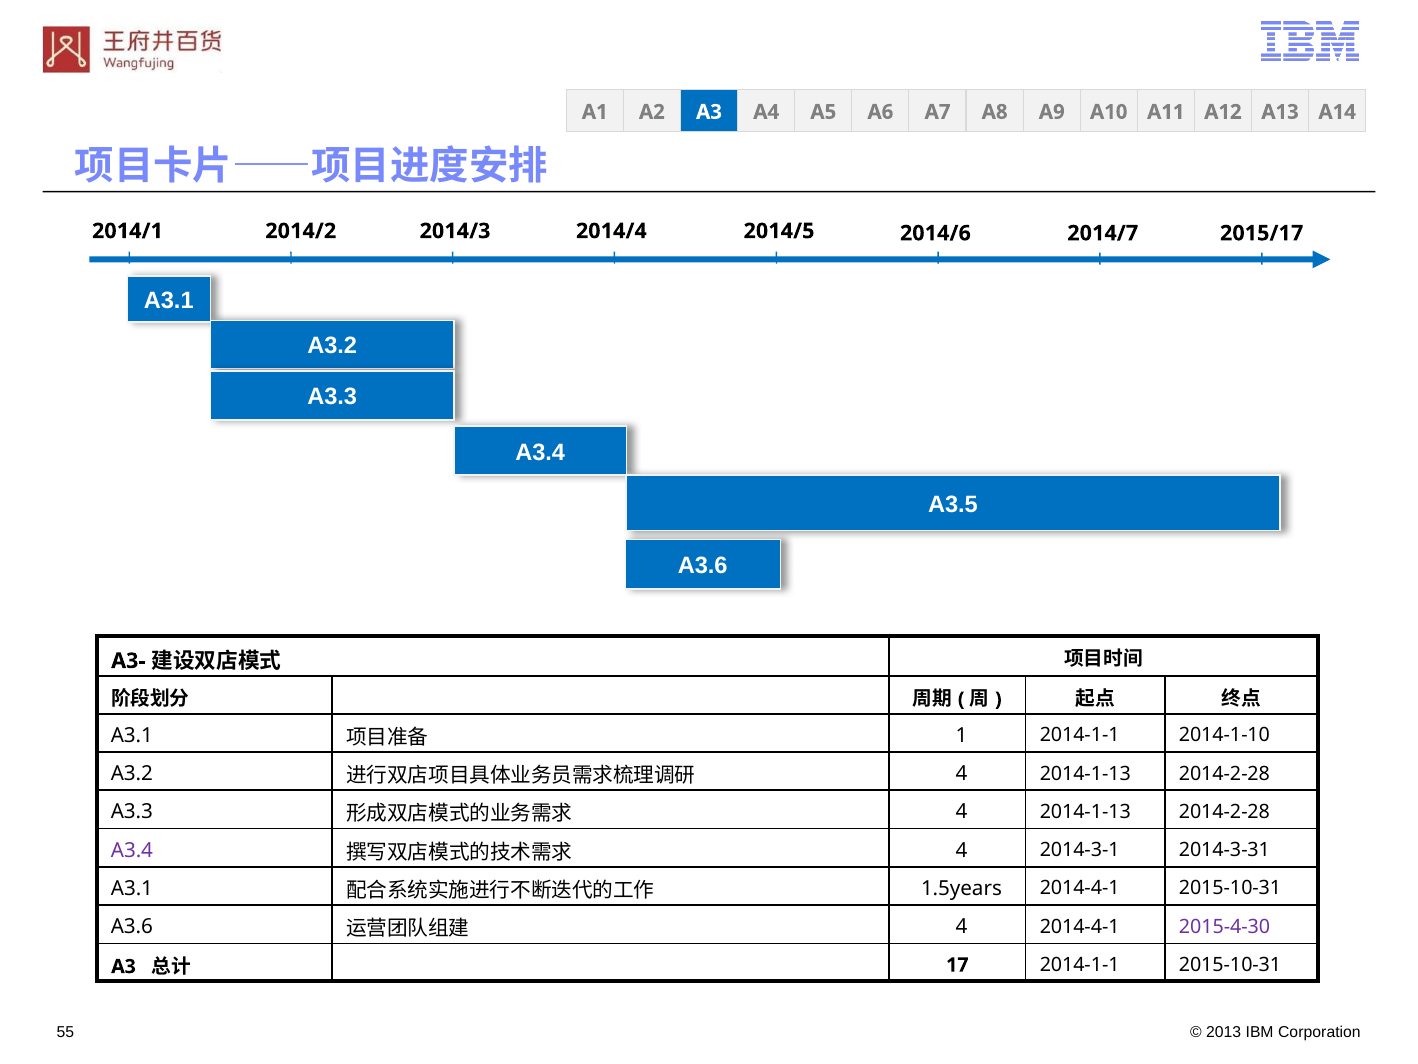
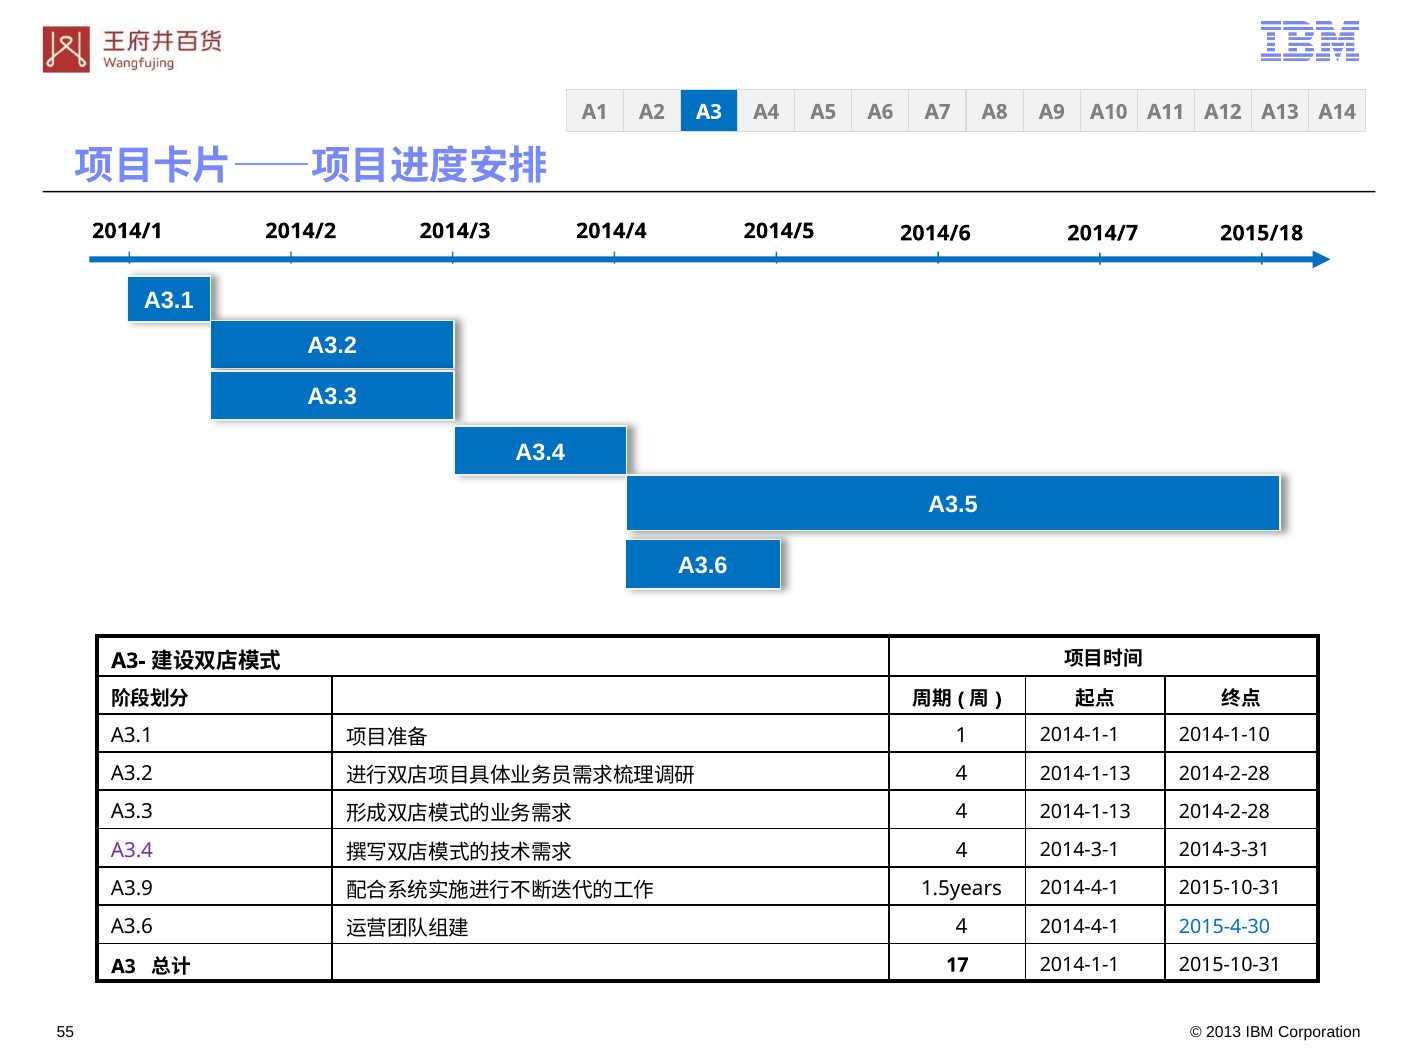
2015/17: 2015/17 -> 2015/18 (1262, 233)
A3.1: A3.1 -> A3.9 (132, 888)
2015-4-30 colour: purple -> blue (1224, 926)
